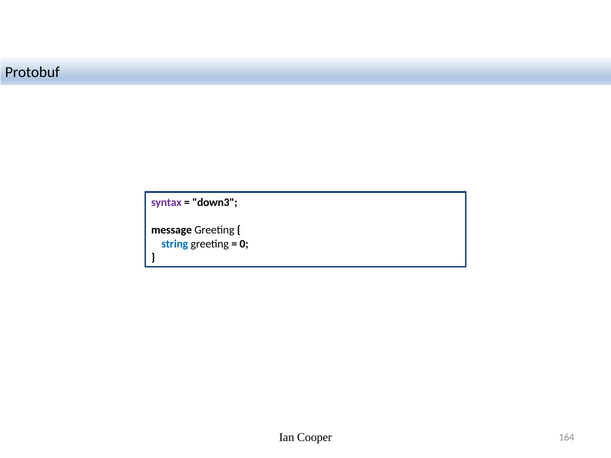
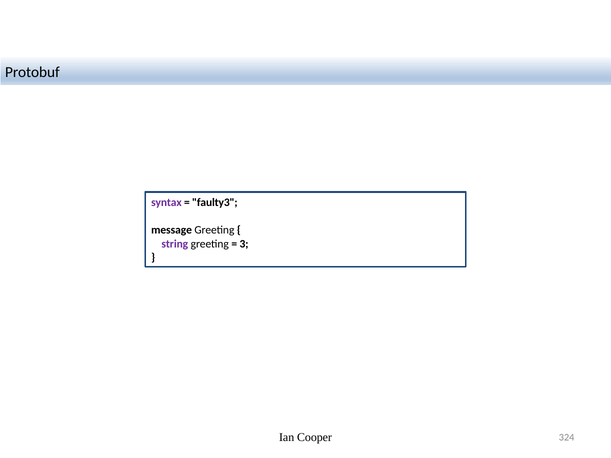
down3: down3 -> faulty3 (215, 203)
string colour: blue -> purple (175, 244)
0: 0 -> 3 (244, 244)
164: 164 -> 324 (567, 438)
